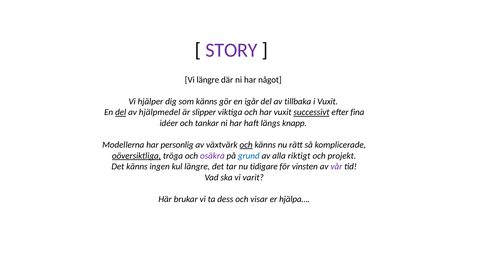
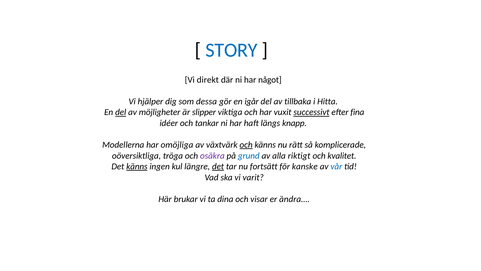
STORY colour: purple -> blue (232, 50)
Vi längre: längre -> direkt (208, 80)
som känns: känns -> dessa (206, 101)
i Vuxit: Vuxit -> Hitta (328, 101)
hjälpmedel: hjälpmedel -> möjligheter (160, 112)
personlig: personlig -> omöjliga (177, 145)
oöversiktliga underline: present -> none (137, 155)
projekt: projekt -> kvalitet (342, 155)
känns underline: none -> present (137, 166)
det underline: none -> present (218, 166)
tidigare: tidigare -> fortsätt (264, 166)
vinsten: vinsten -> kanske (305, 166)
vår colour: purple -> blue (336, 166)
dess: dess -> dina (225, 199)
hjälpa…: hjälpa… -> ändra… (294, 199)
